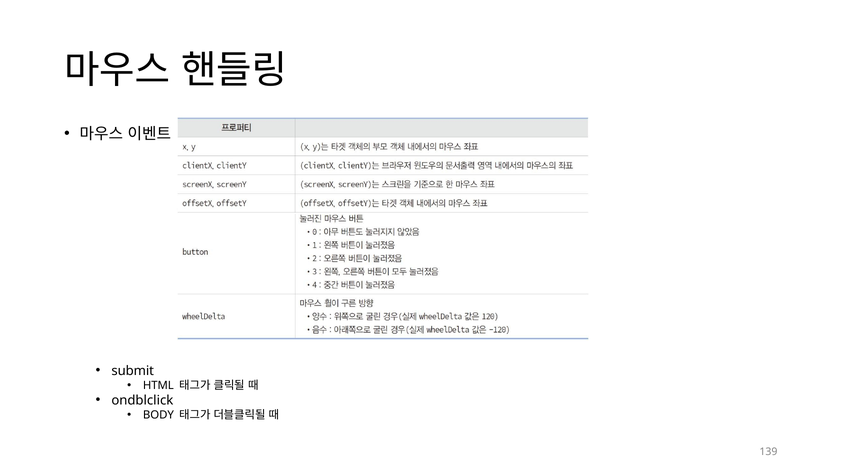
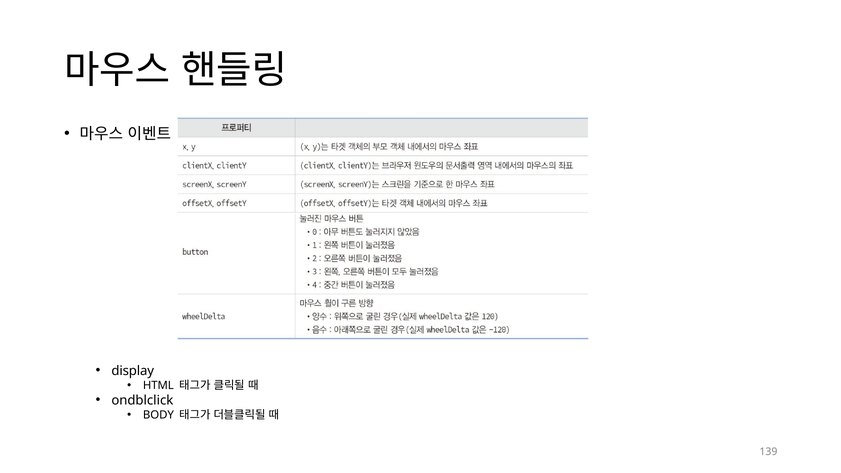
submit: submit -> display (133, 371)
